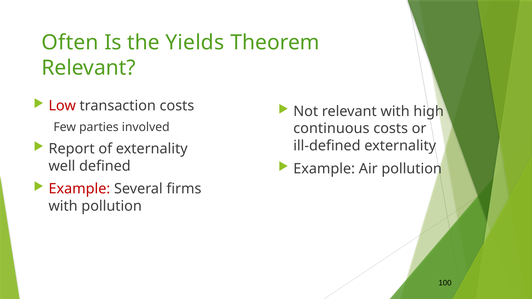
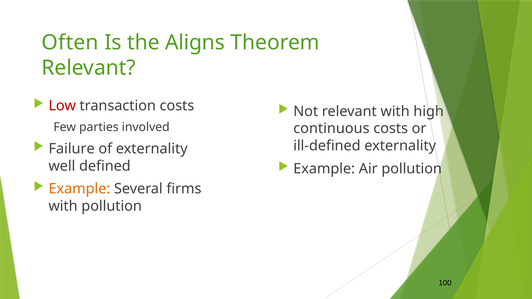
Yields: Yields -> Aligns (195, 43)
Report: Report -> Failure (72, 149)
Example colour: red -> orange (79, 189)
